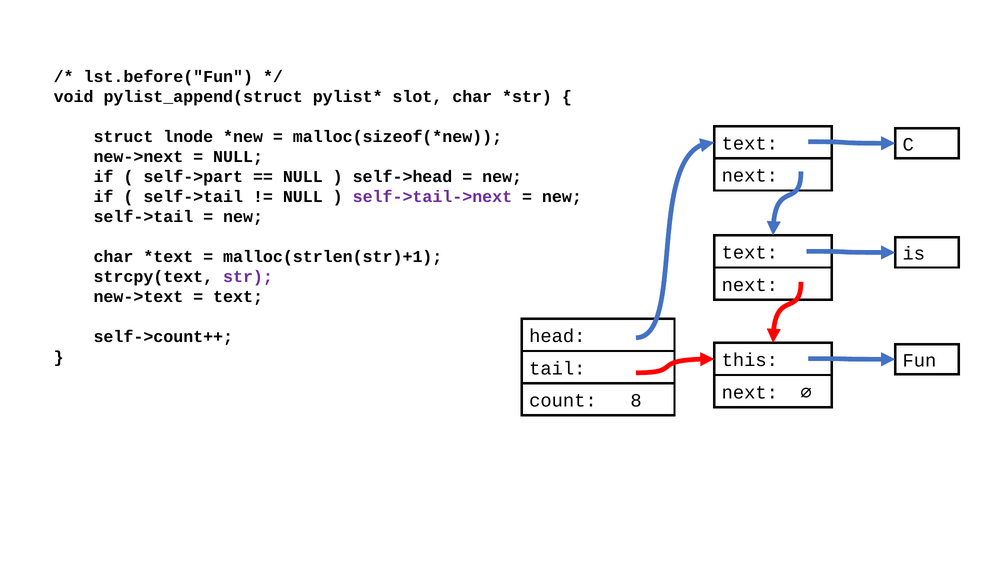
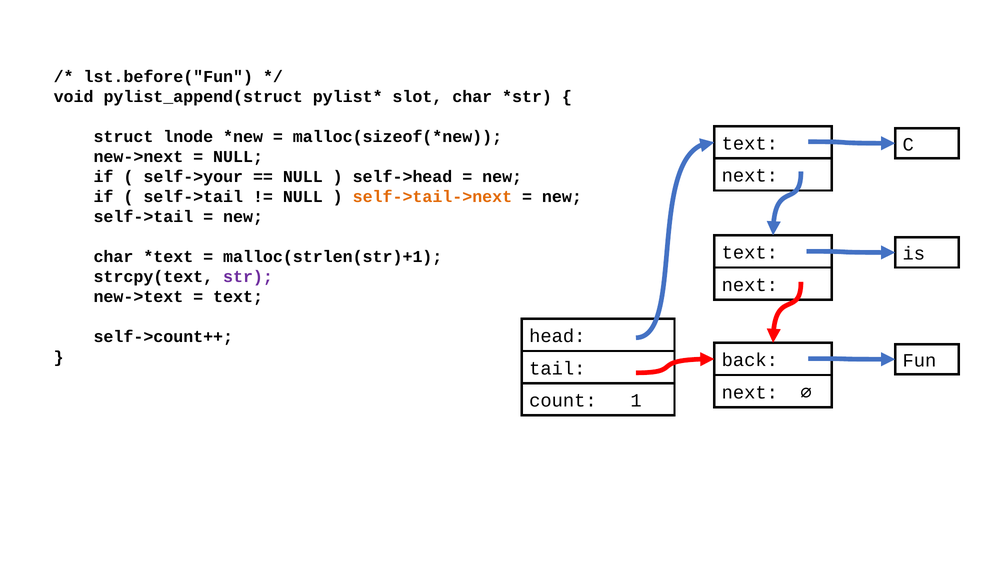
self->part: self->part -> self->your (193, 177)
self->tail->next colour: purple -> orange (432, 197)
this: this -> back (750, 360)
8: 8 -> 1 (636, 400)
